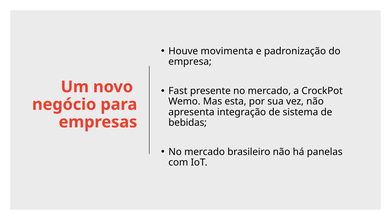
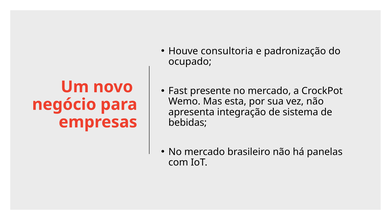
movimenta: movimenta -> consultoria (227, 51)
empresa: empresa -> ocupado (190, 62)
